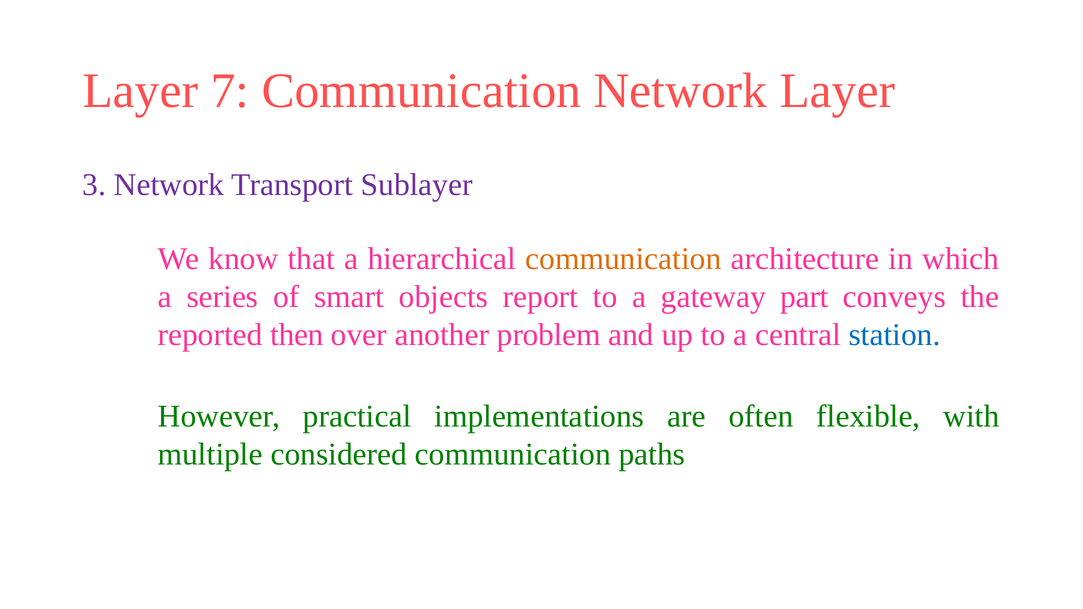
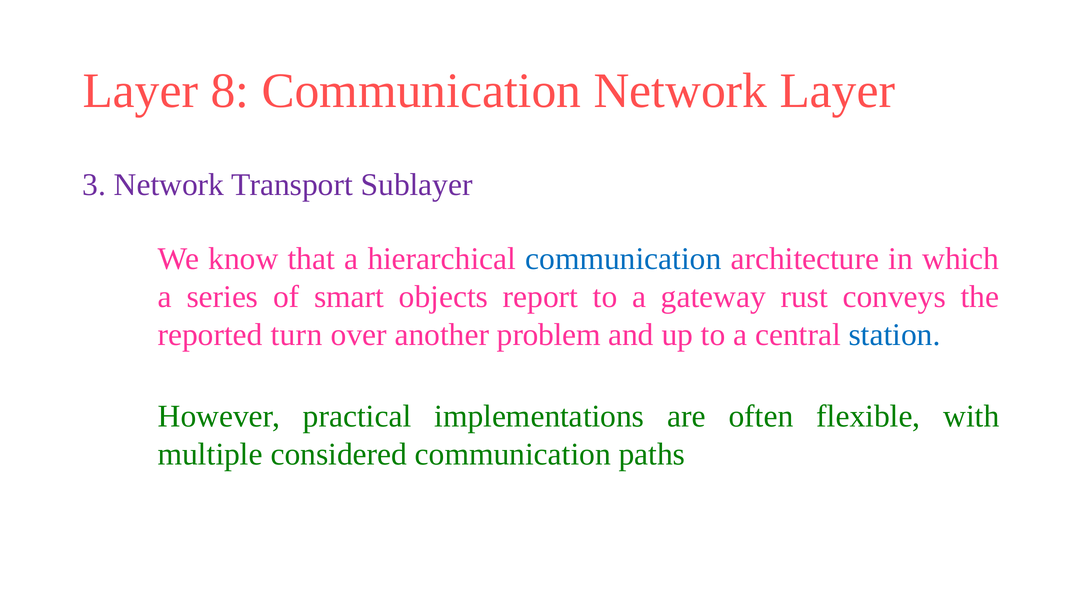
7: 7 -> 8 (230, 91)
communication colour: orange -> blue (623, 259)
part: part -> rust (804, 297)
then: then -> turn (297, 335)
